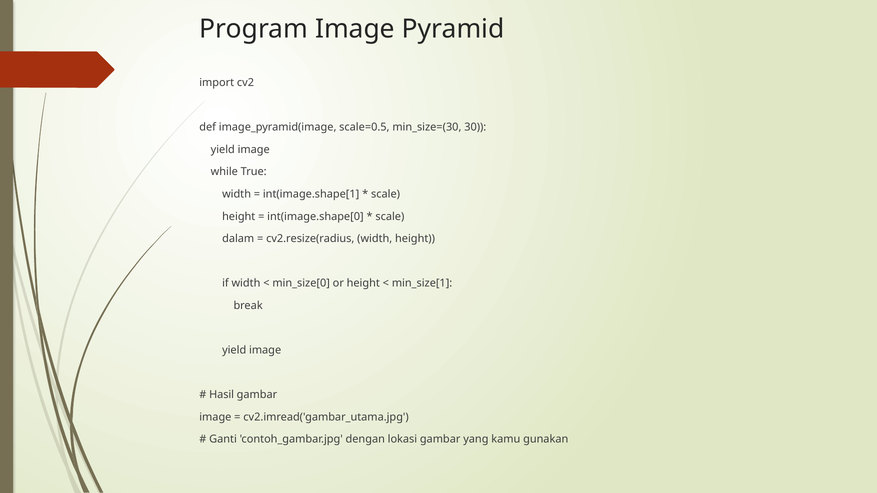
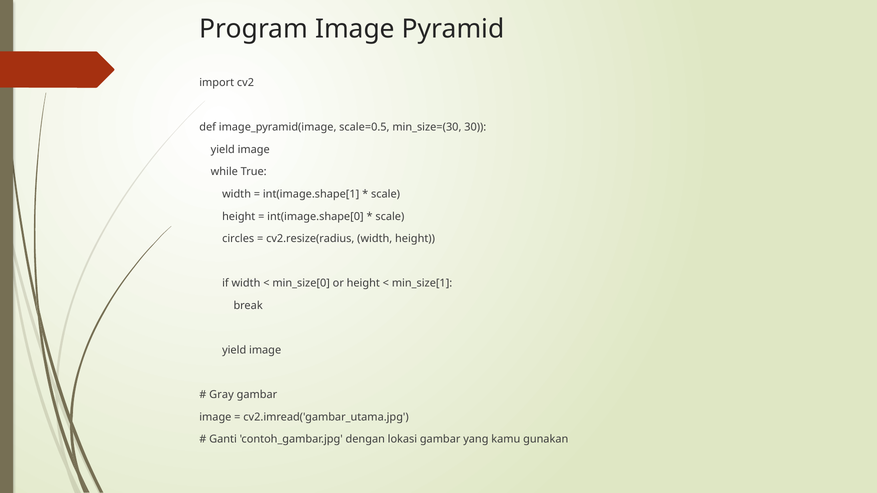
dalam: dalam -> circles (238, 239)
Hasil: Hasil -> Gray (221, 395)
